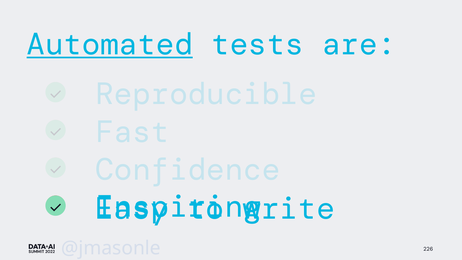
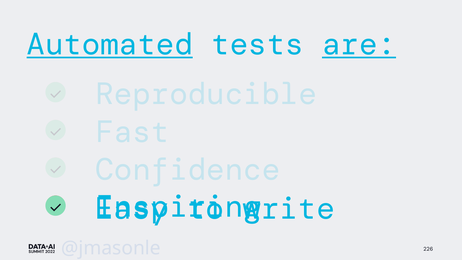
are underline: none -> present (359, 44)
